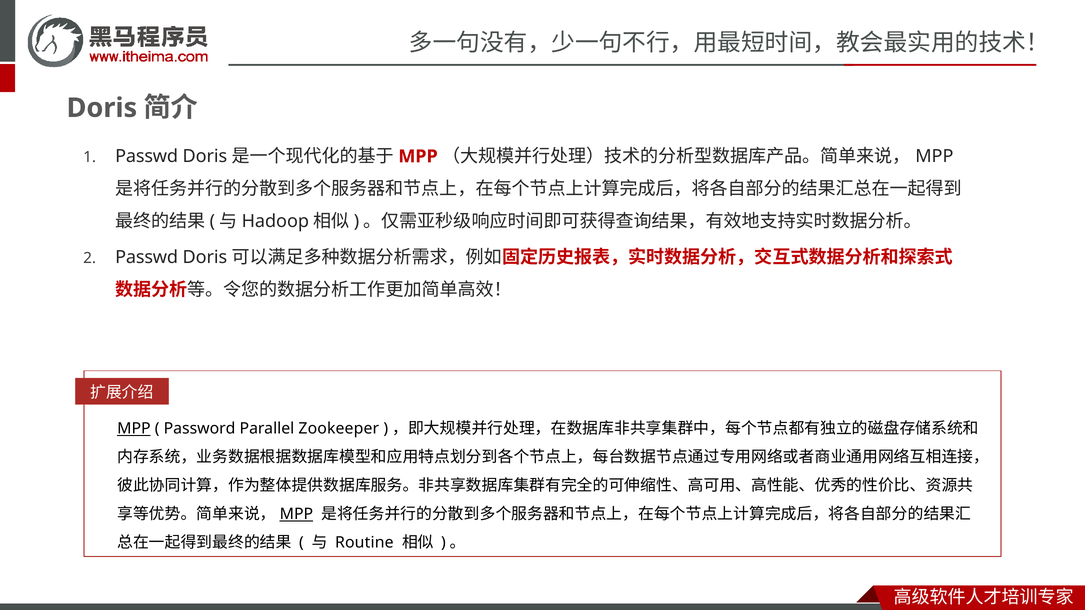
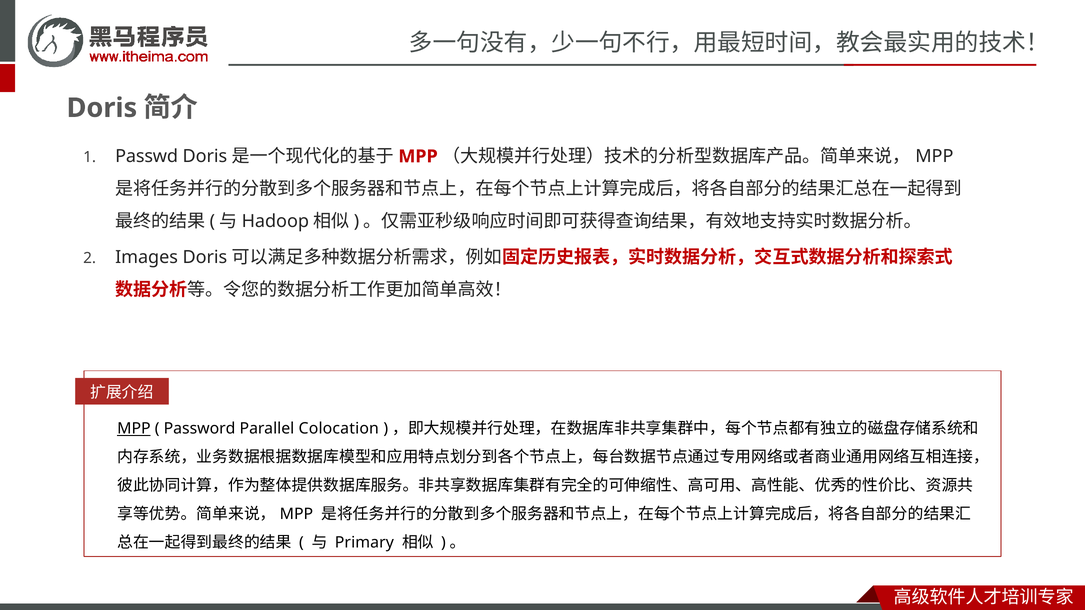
Passwd: Passwd -> Images (147, 258)
Zookeeper: Zookeeper -> Colocation (339, 429)
MPP underline: present -> none (296, 514)
Routine: Routine -> Primary (364, 543)
